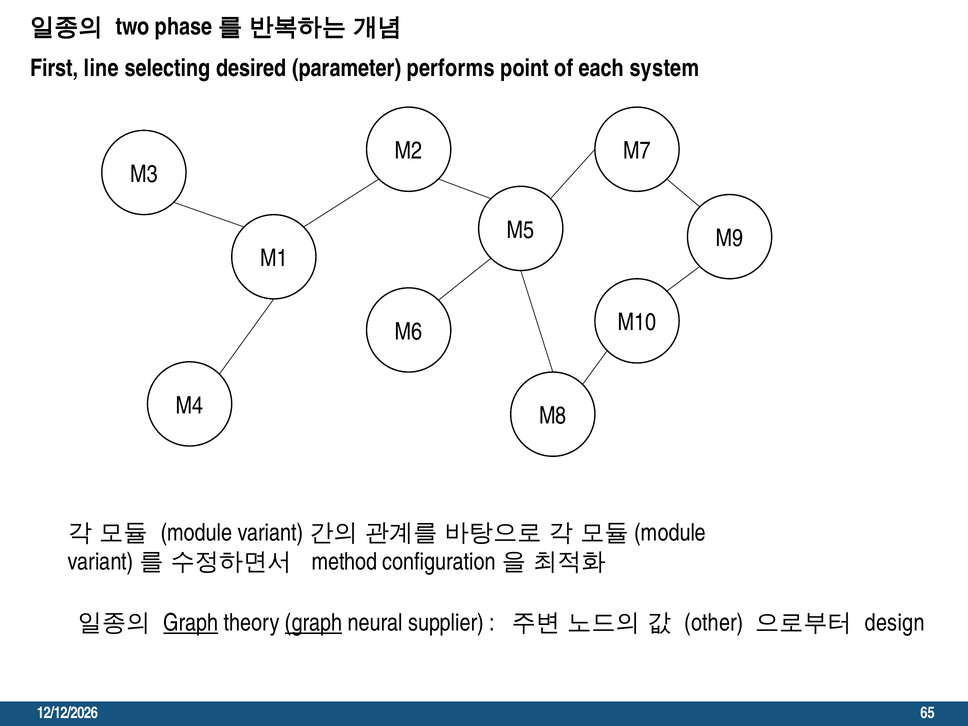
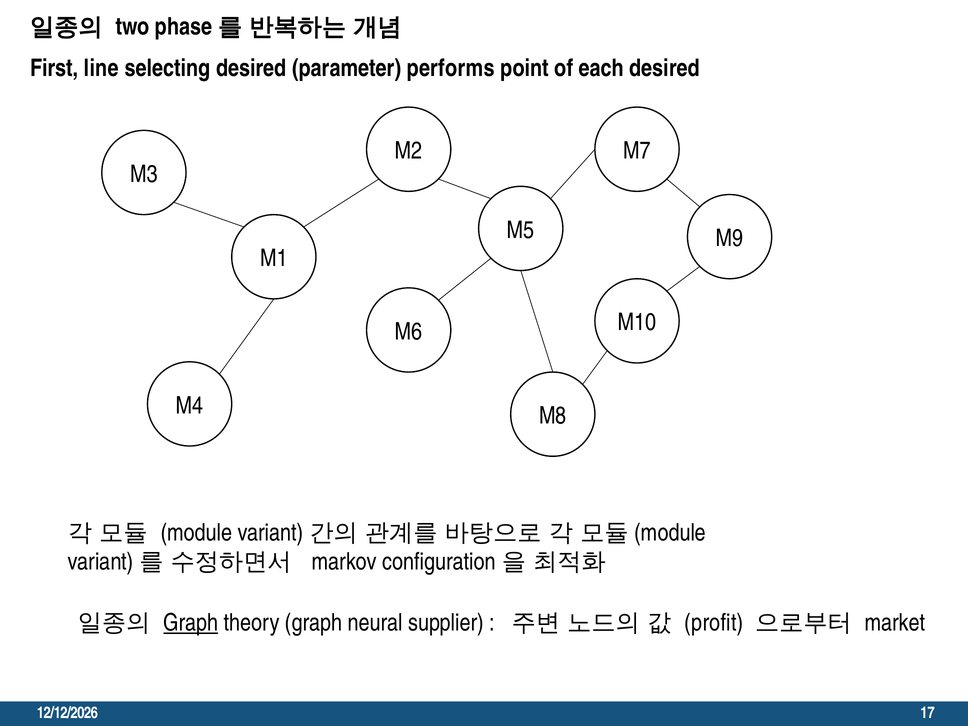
each system: system -> desired (665, 68)
method: method -> markov (344, 562)
graph underline: present -> none (314, 623)
other: other -> profit (714, 623)
design: design -> market (895, 623)
65: 65 -> 17 (928, 713)
